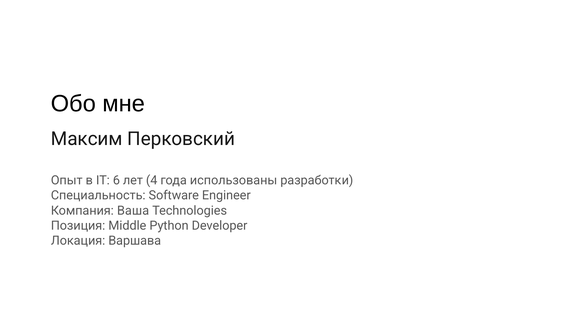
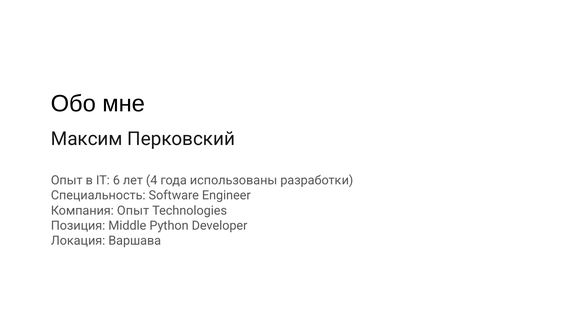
Компания Ваша: Ваша -> Опыт (133, 210)
